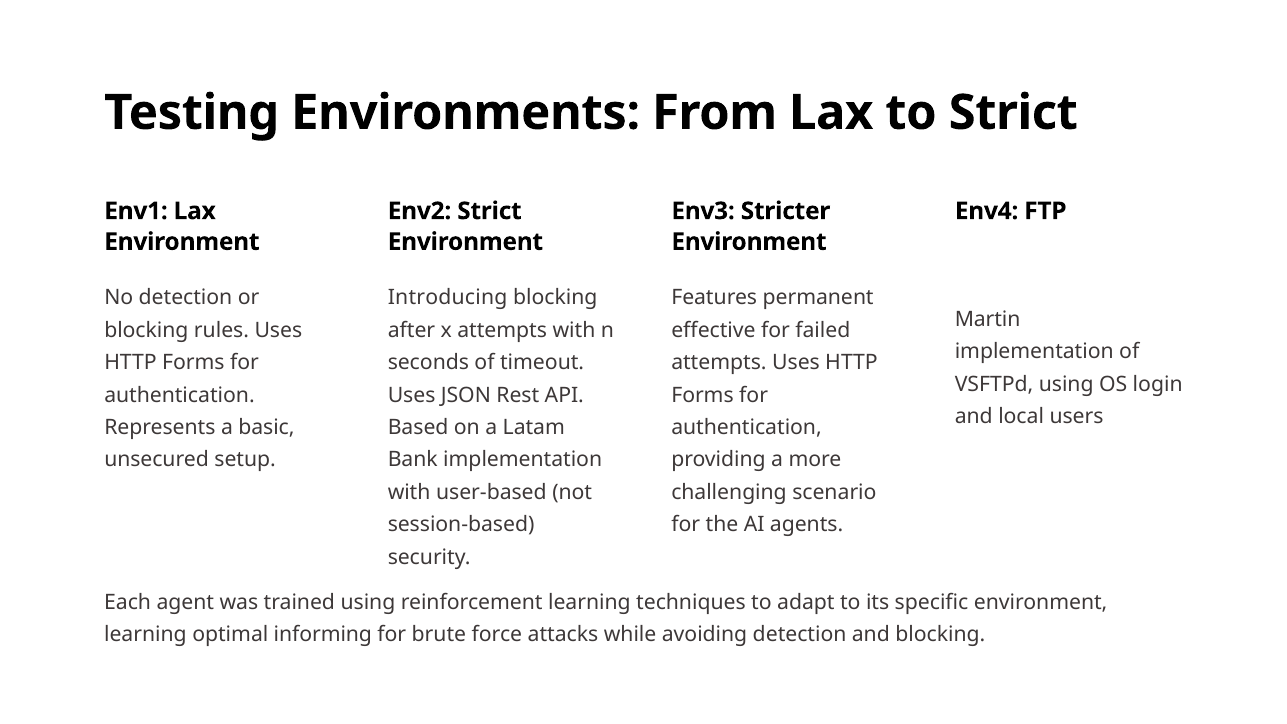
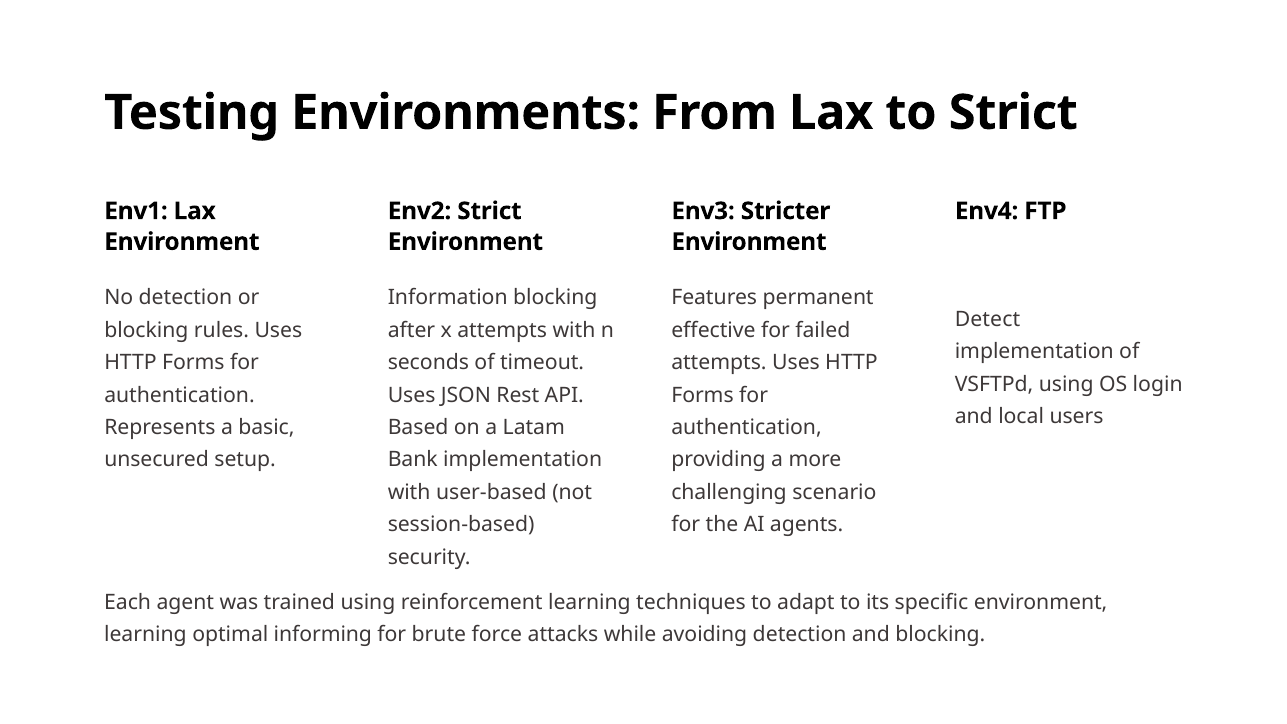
Introducing: Introducing -> Information (448, 298)
Martin: Martin -> Detect (988, 319)
